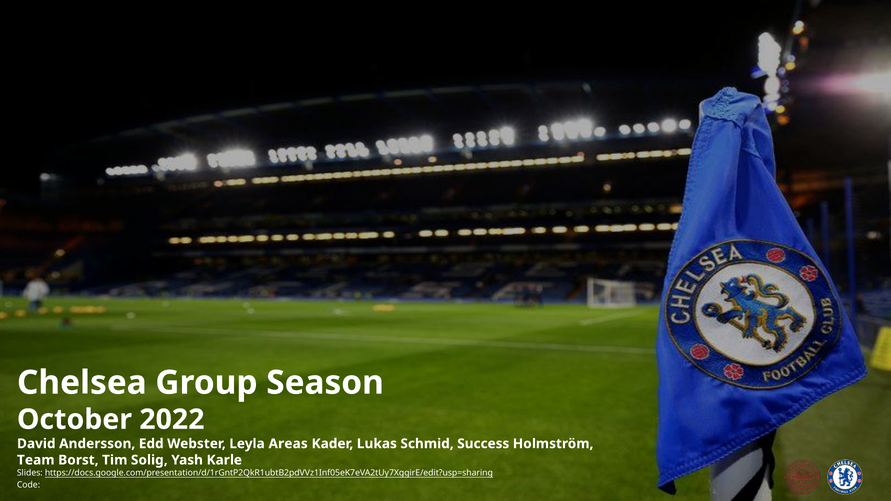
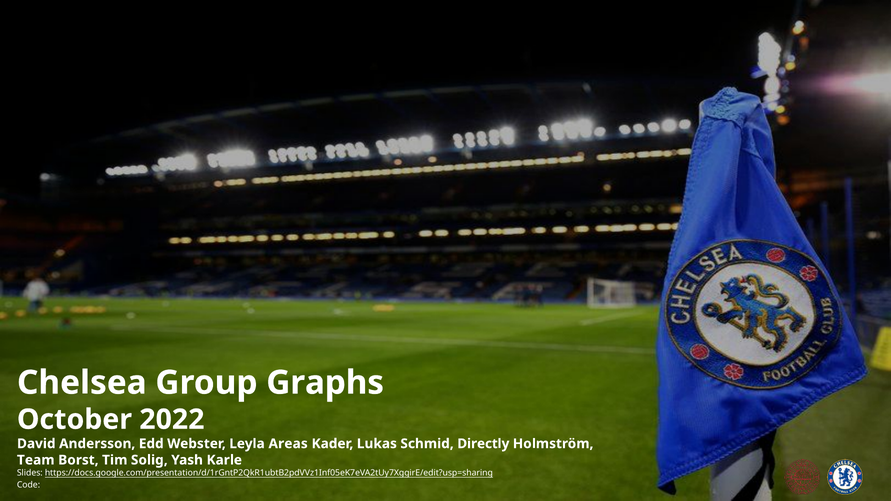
Season: Season -> Graphs (325, 383)
Success: Success -> Directly (483, 444)
